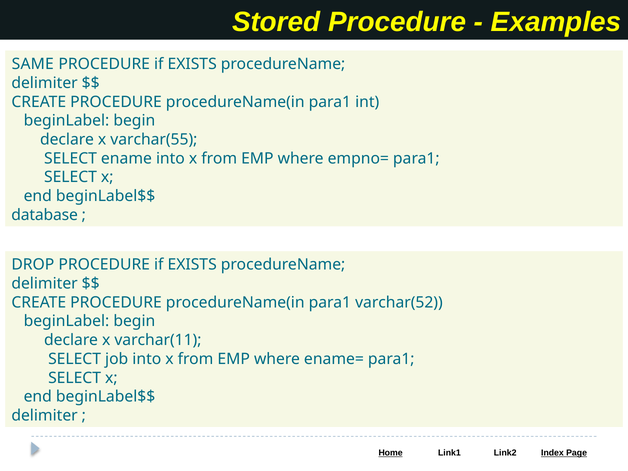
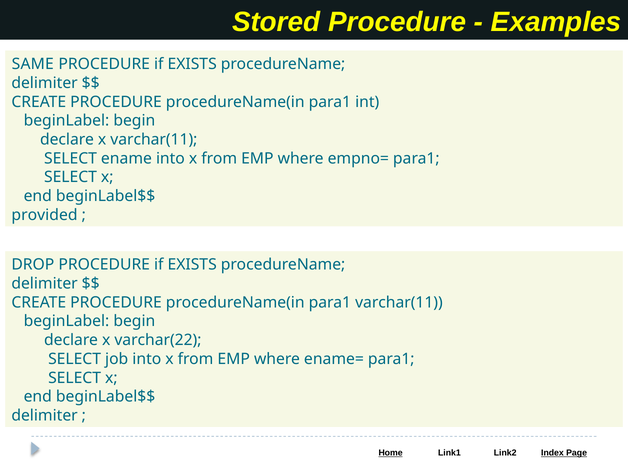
x varchar(55: varchar(55 -> varchar(11 (154, 140)
database: database -> provided (45, 215)
para1 varchar(52: varchar(52 -> varchar(11 (399, 302)
varchar(11: varchar(11 -> varchar(22 (158, 340)
